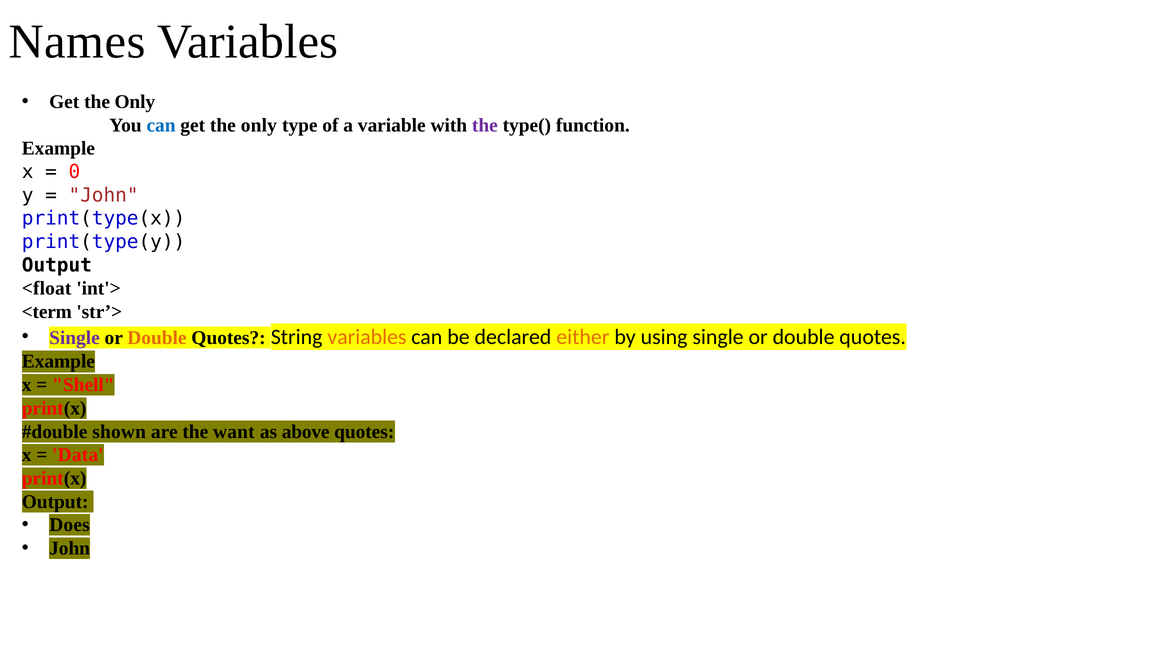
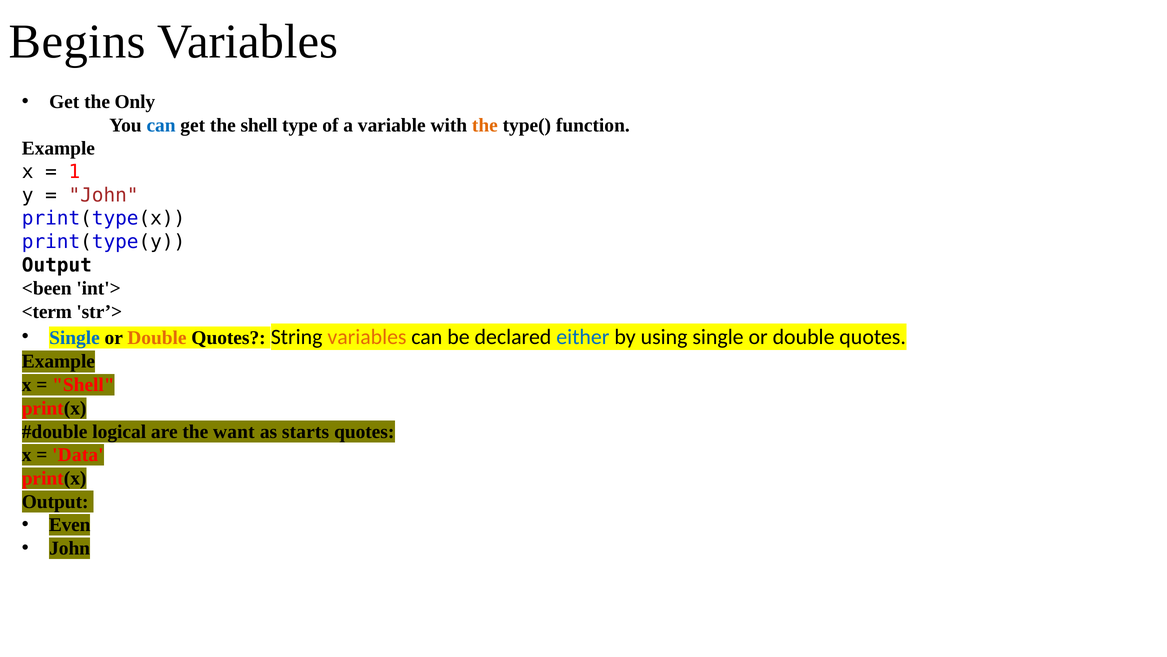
Names: Names -> Begins (77, 42)
only: only -> shell (259, 125)
the colour: purple -> orange (485, 125)
0: 0 -> 1 (74, 172)
<float: <float -> <been (47, 288)
Single colour: purple -> blue (74, 337)
either colour: orange -> blue (583, 337)
shown: shown -> logical (119, 431)
above: above -> starts (305, 431)
Does: Does -> Even (70, 525)
